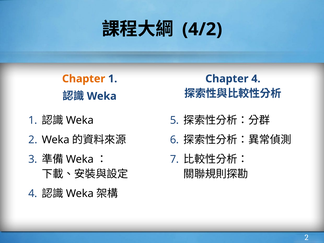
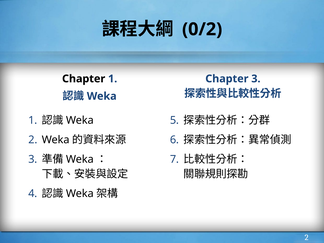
4/2: 4/2 -> 0/2 (202, 29)
Chapter colour: orange -> black (84, 79)
Chapter 4: 4 -> 3 (256, 79)
